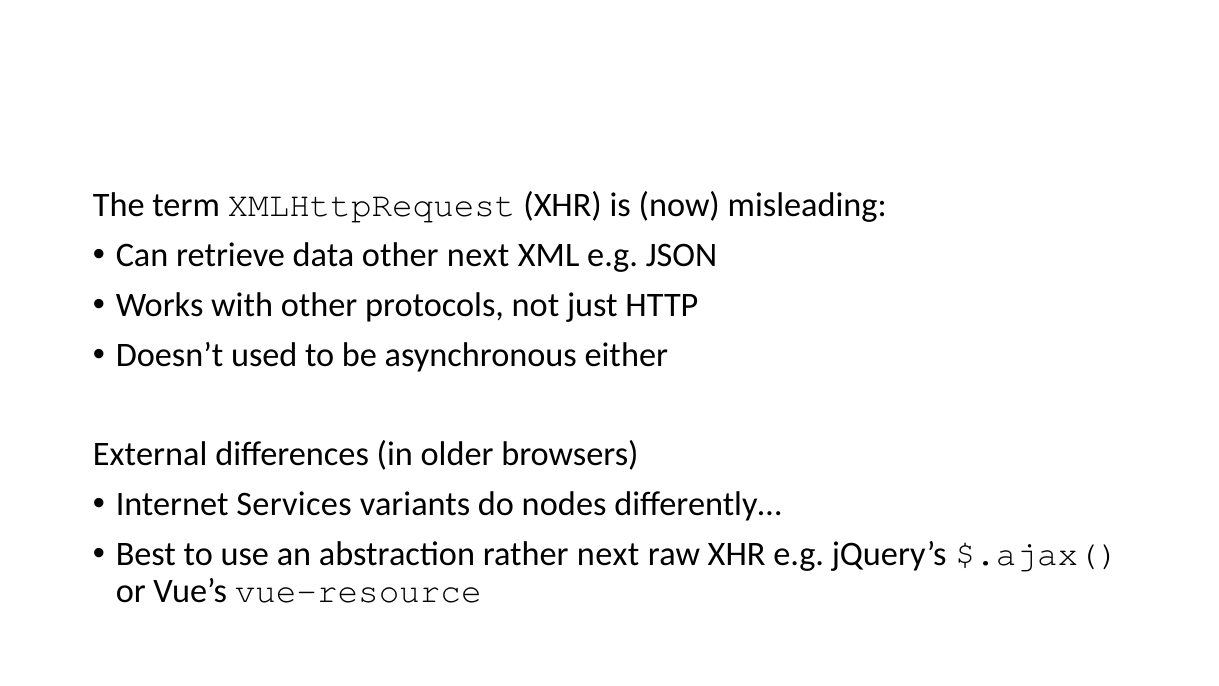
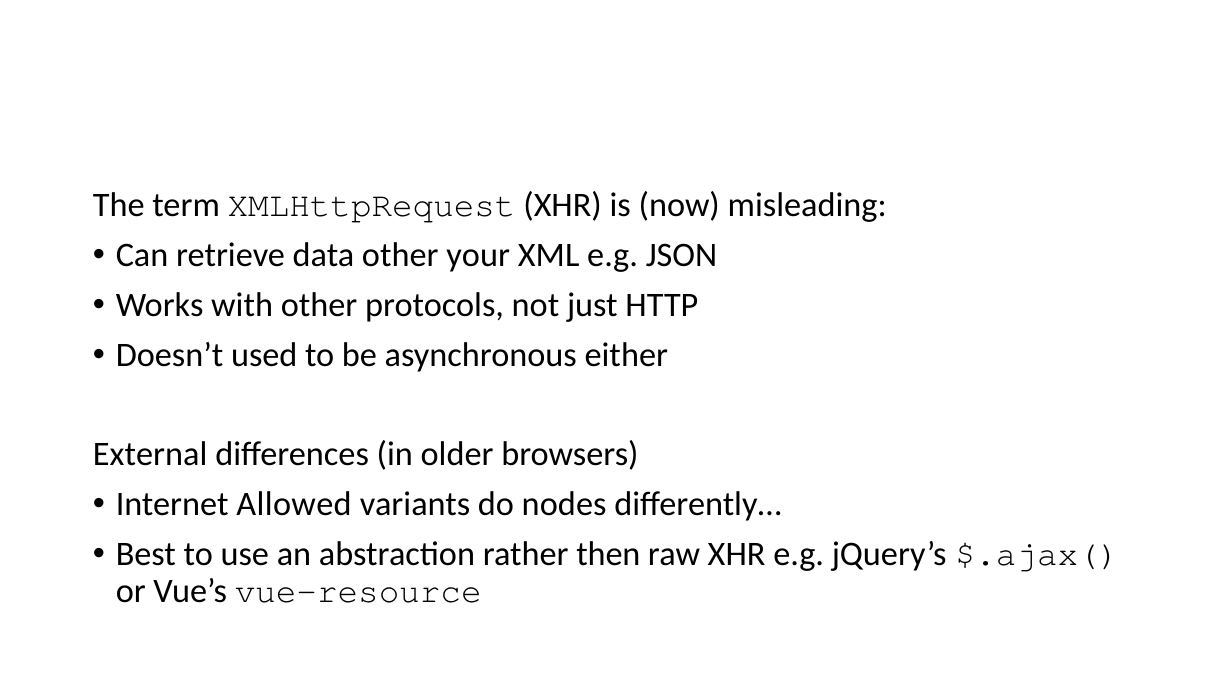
other next: next -> your (478, 255)
Services: Services -> Allowed (294, 504)
rather next: next -> then (608, 554)
